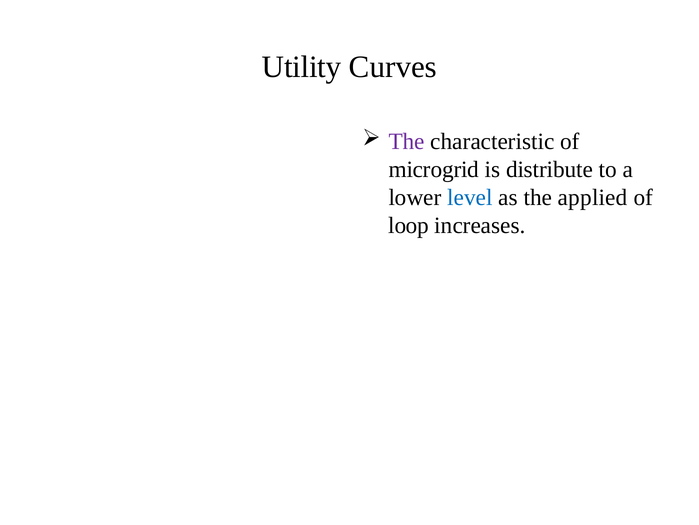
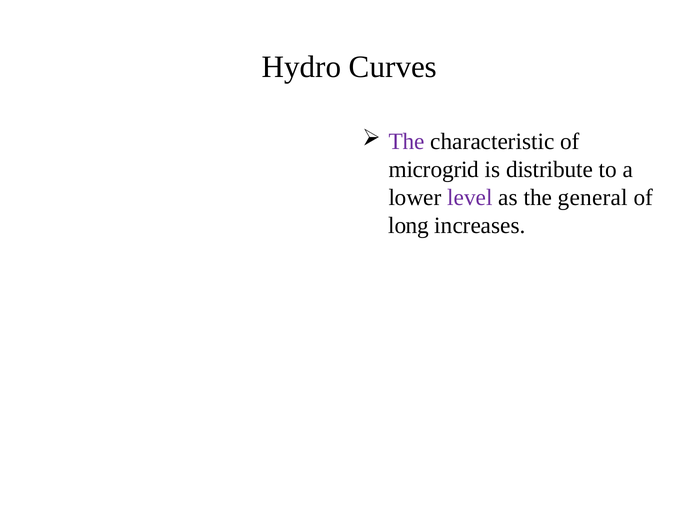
Utility: Utility -> Hydro (301, 67)
level colour: blue -> purple (470, 197)
applied: applied -> general (593, 197)
loop: loop -> long (409, 225)
